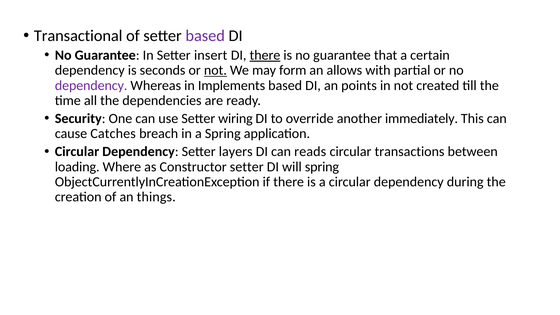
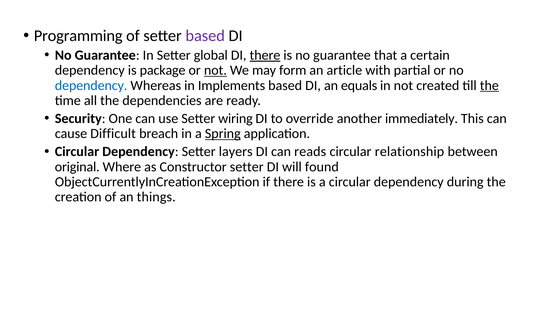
Transactional: Transactional -> Programming (78, 36)
insert: insert -> global (211, 55)
seconds: seconds -> package (163, 70)
allows: allows -> article (344, 70)
dependency colour: purple -> blue (91, 85)
points: points -> equals (359, 85)
the underline: none -> present (489, 85)
Catches: Catches -> Difficult (113, 134)
Spring underline: none -> present (223, 134)
transactions: transactions -> relationship (409, 152)
loading: loading -> original (77, 167)
will spring: spring -> found (322, 167)
